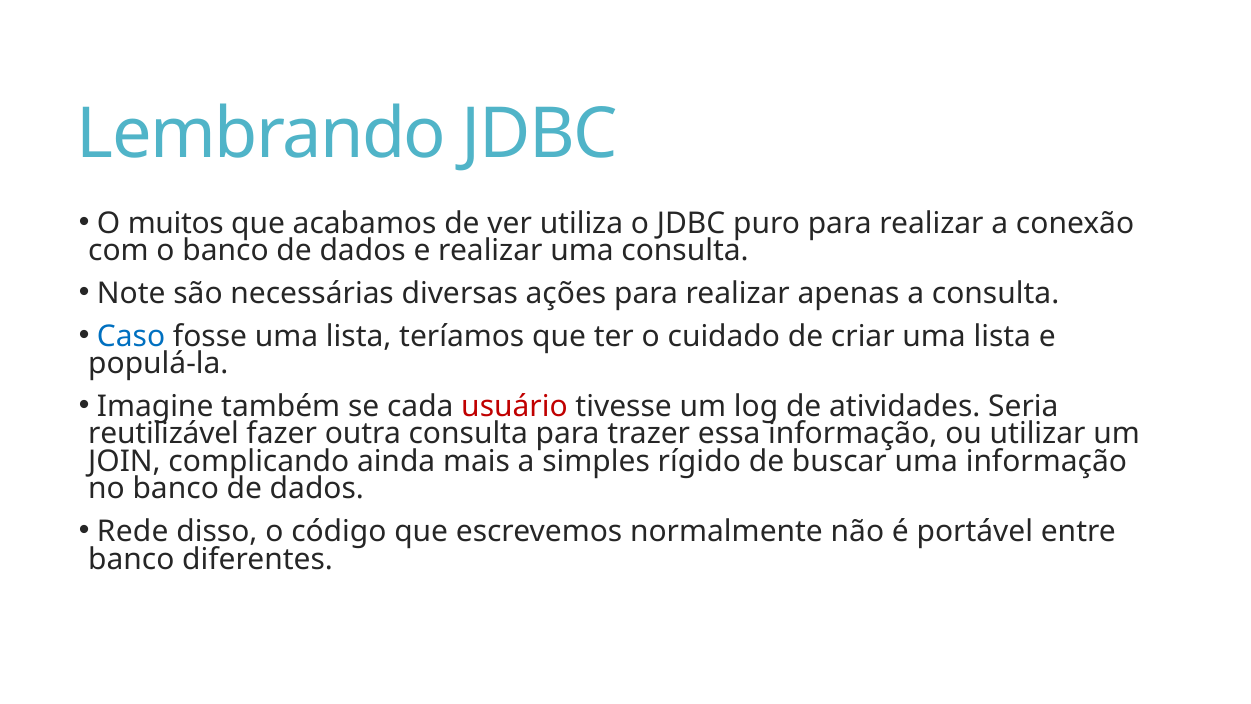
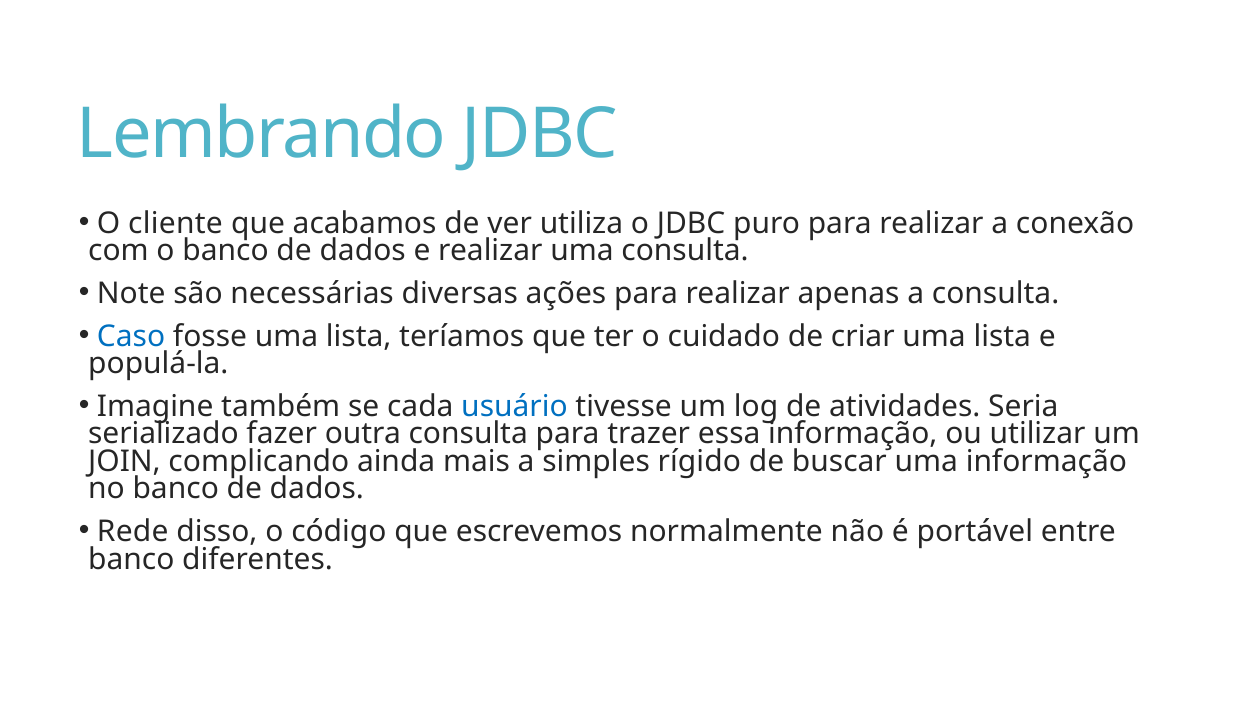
muitos: muitos -> cliente (176, 223)
usuário colour: red -> blue (514, 406)
reutilizável: reutilizável -> serializado (163, 434)
